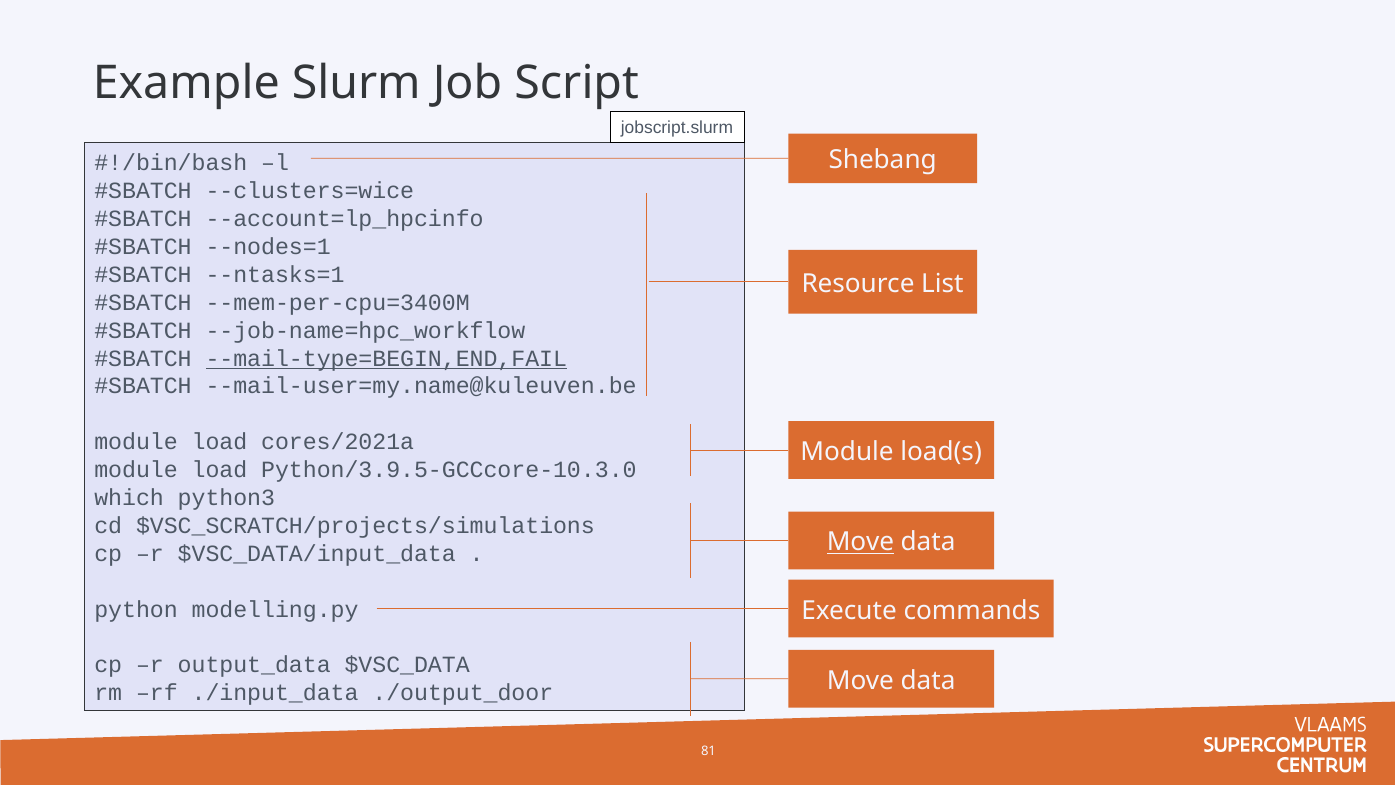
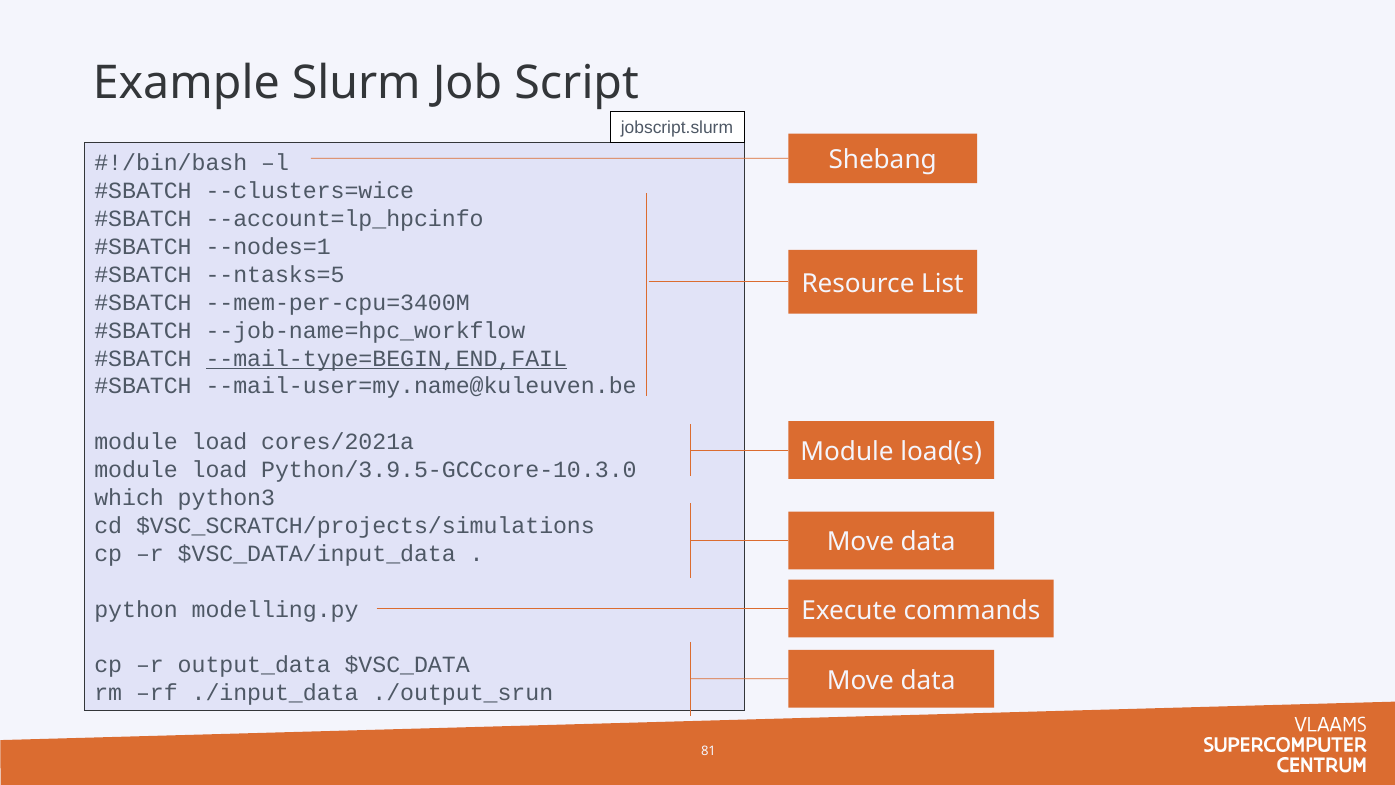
--ntasks=1: --ntasks=1 -> --ntasks=5 (275, 275)
Move underline: present -> none (860, 542)
./output_door: ./output_door -> ./output_srun (463, 693)
